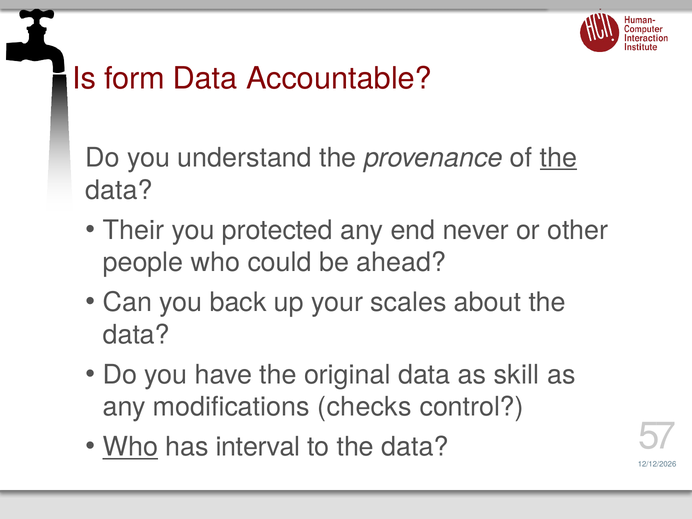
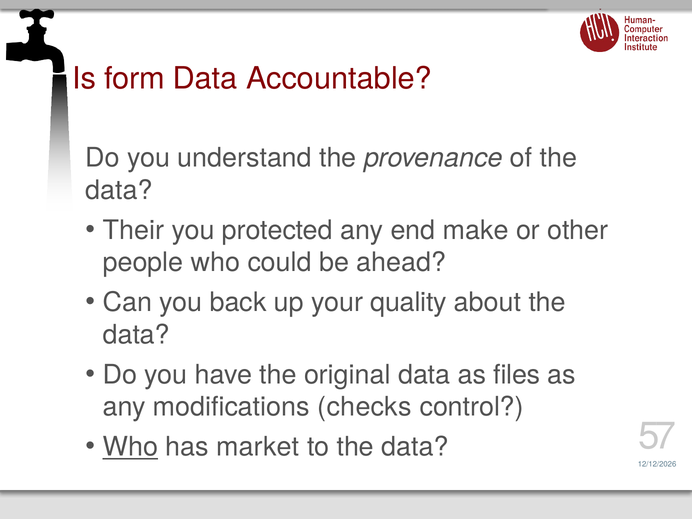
the underline: present -> none (558, 158)
never: never -> make (476, 230)
scales: scales -> quality (409, 302)
skill: skill -> files (517, 375)
interval: interval -> market (258, 447)
